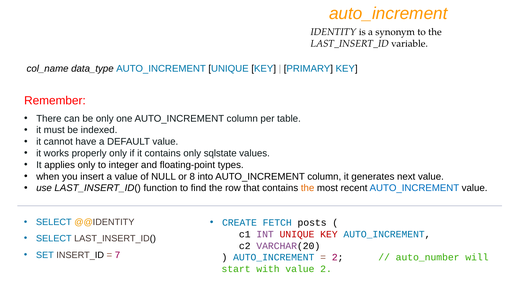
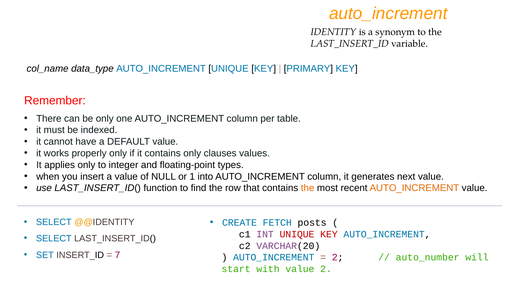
sqlstate: sqlstate -> clauses (220, 153)
8: 8 -> 1 (192, 177)
AUTO_INCREMENT colour: blue -> orange (414, 188)
